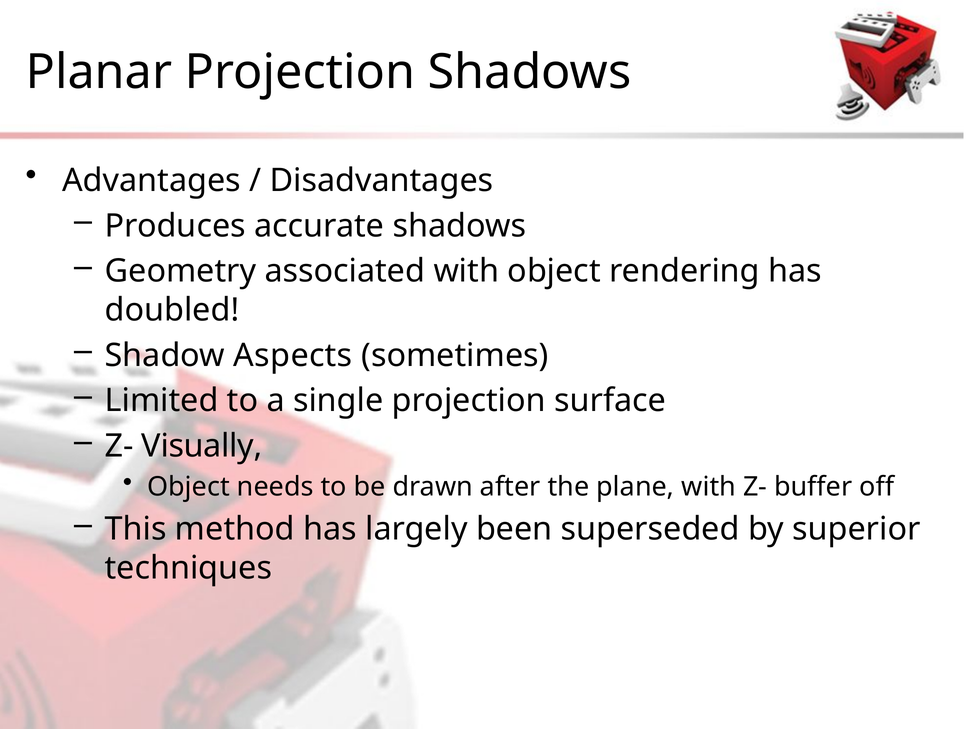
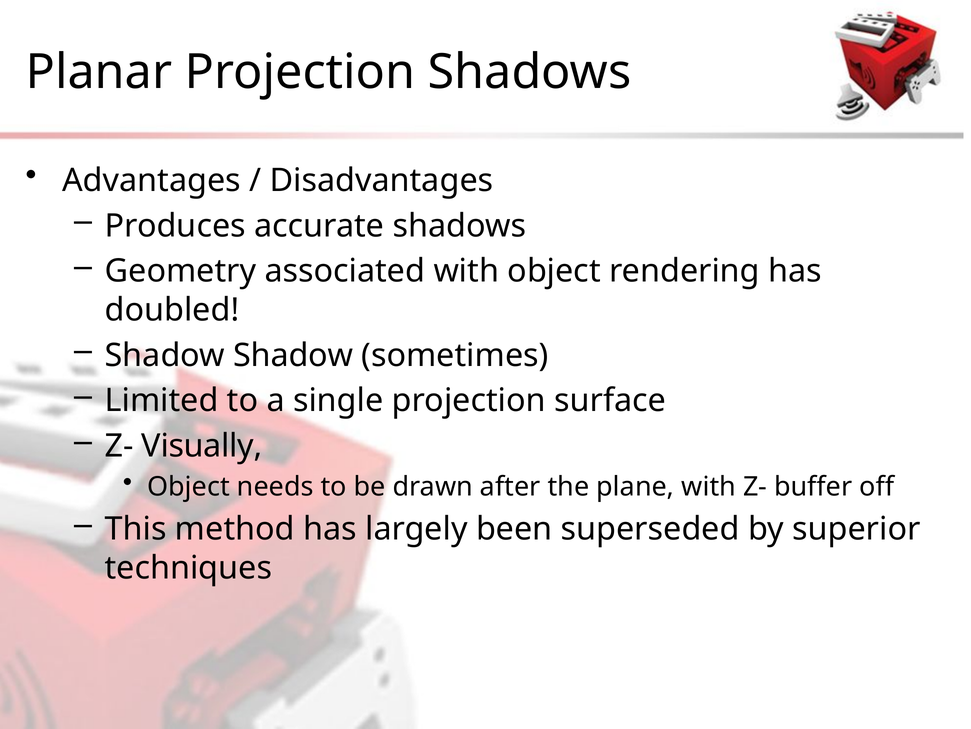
Shadow Aspects: Aspects -> Shadow (293, 355)
